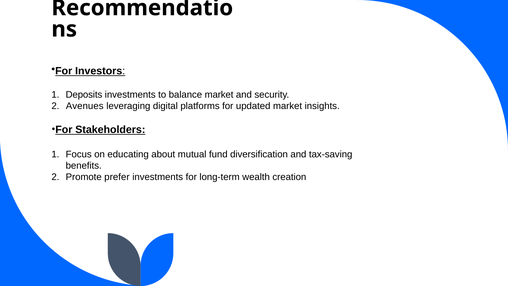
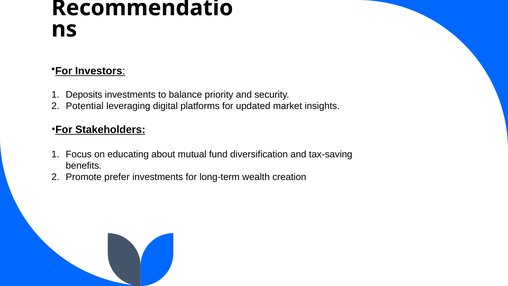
balance market: market -> priority (219, 94)
Avenues: Avenues -> Potential (85, 106)
